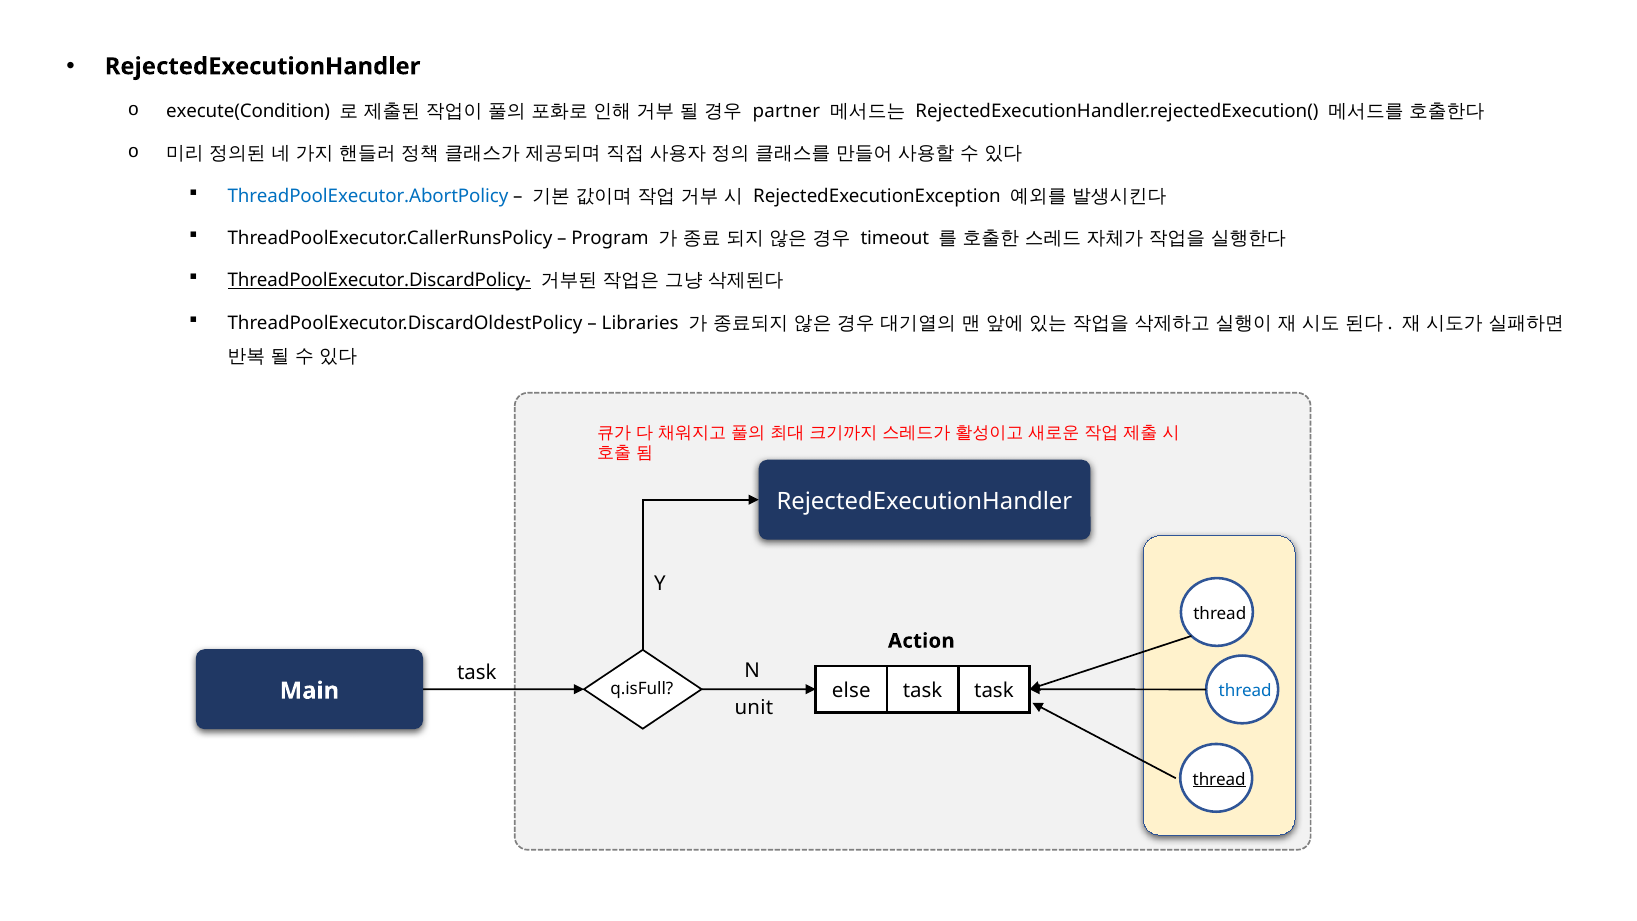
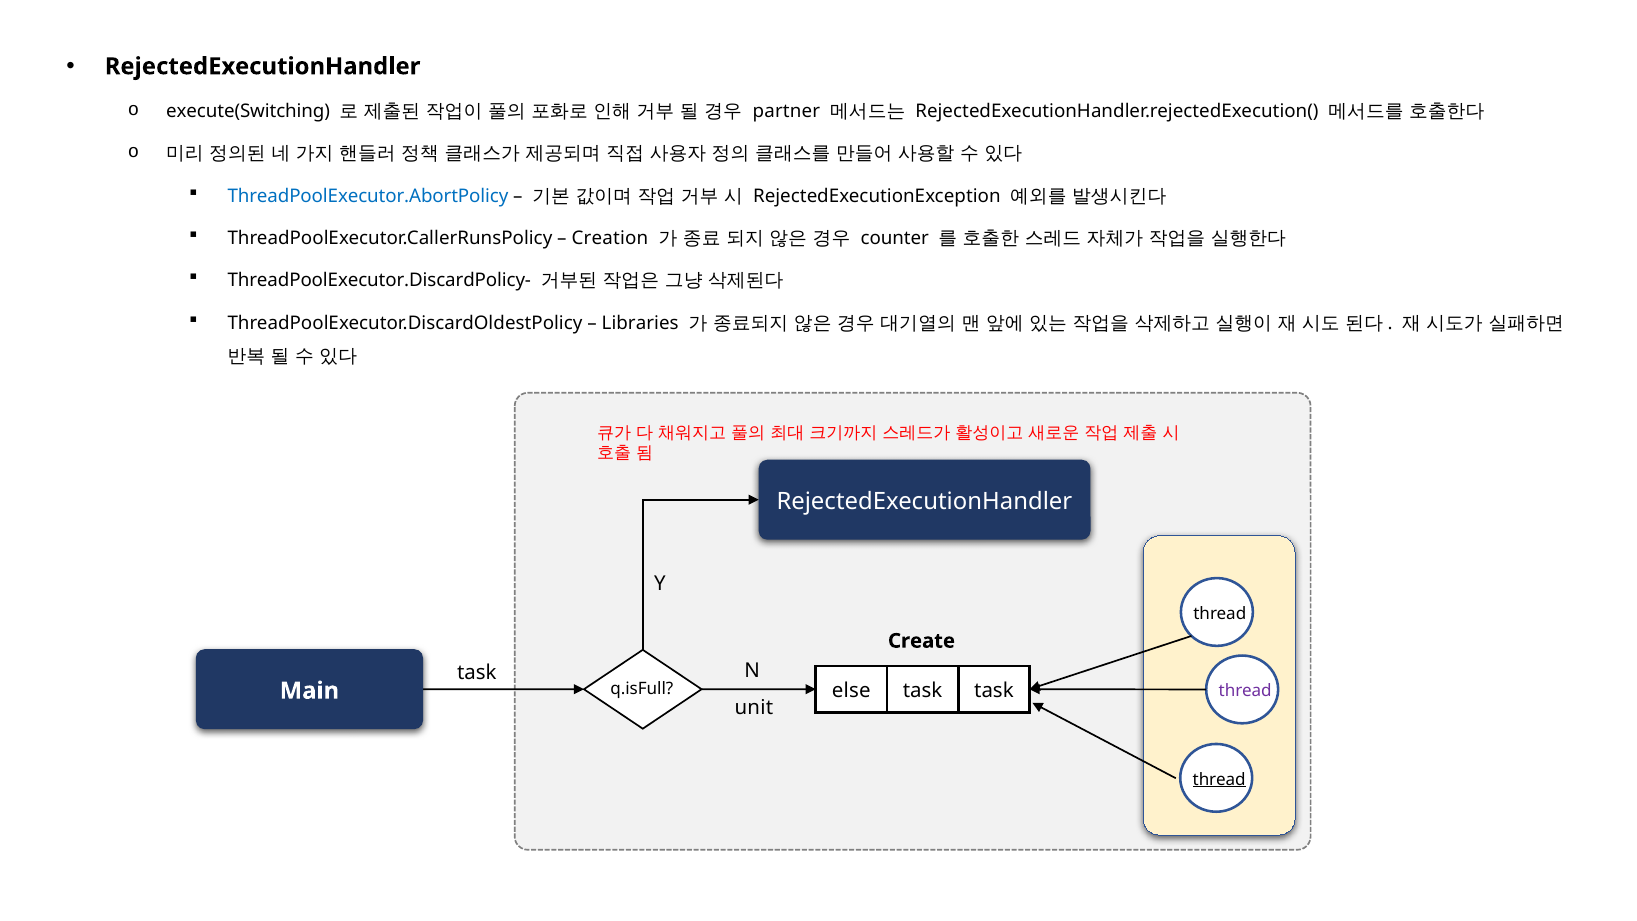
execute(Condition: execute(Condition -> execute(Switching (248, 111)
Program: Program -> Creation (610, 238)
timeout: timeout -> counter (895, 238)
ThreadPoolExecutor.DiscardPolicy- underline: present -> none (379, 281)
Action: Action -> Create (921, 641)
thread colour: blue -> purple (1245, 691)
